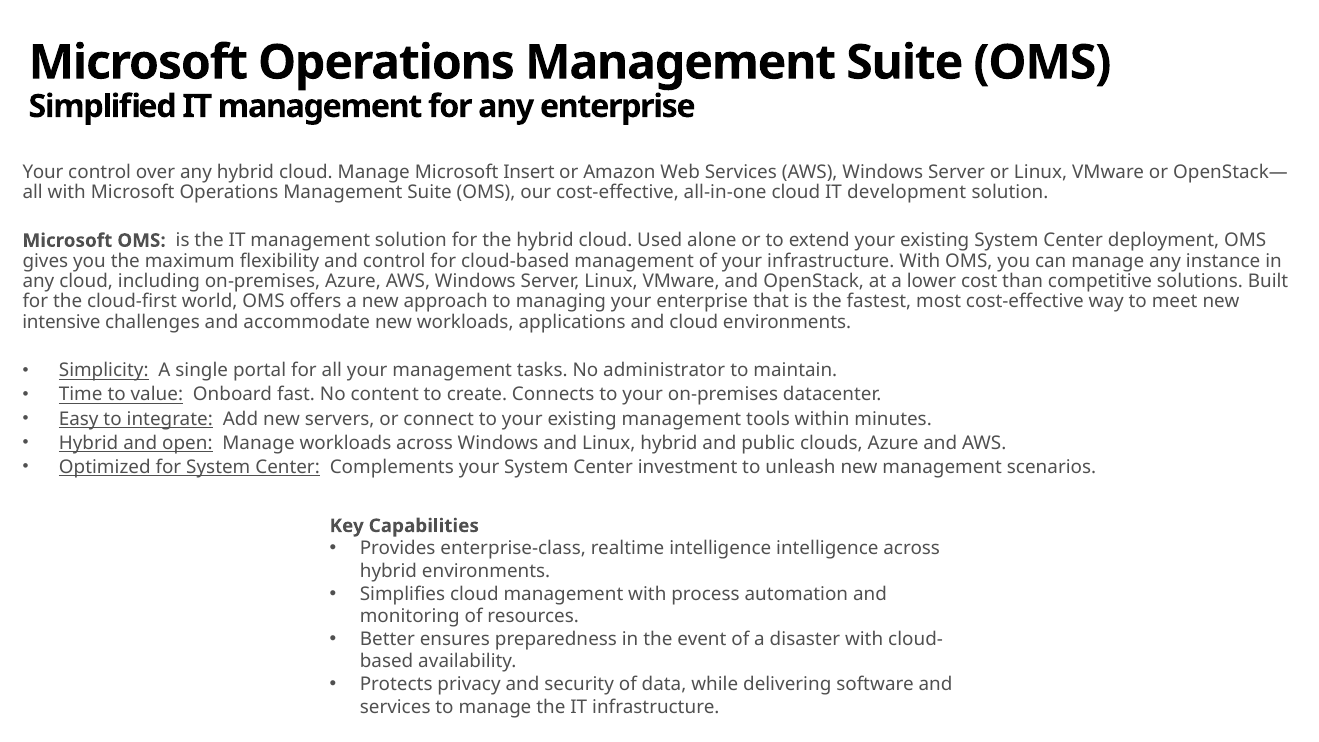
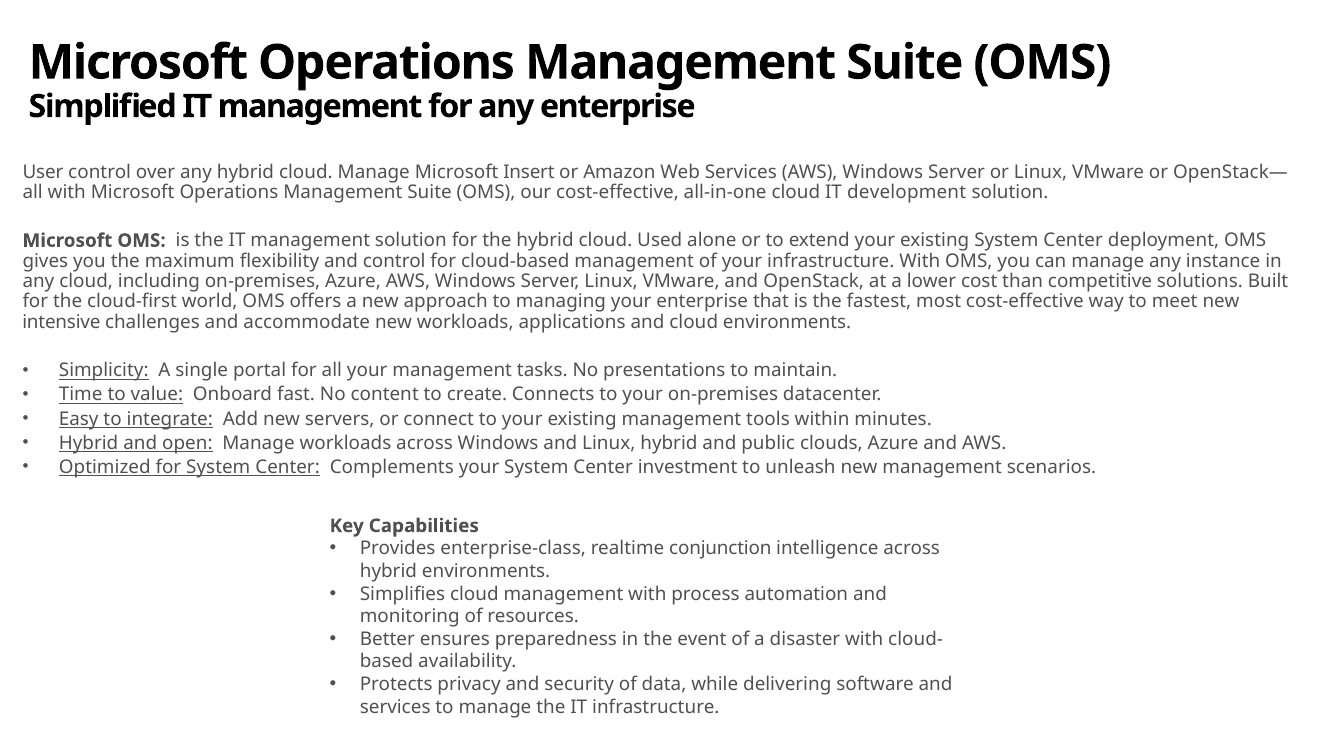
Your: Your -> User (43, 172)
administrator: administrator -> presentations (664, 370)
realtime intelligence: intelligence -> conjunction (720, 548)
